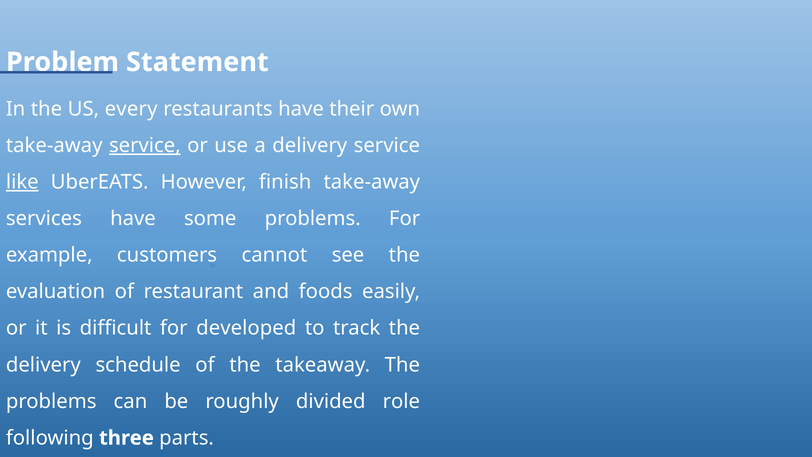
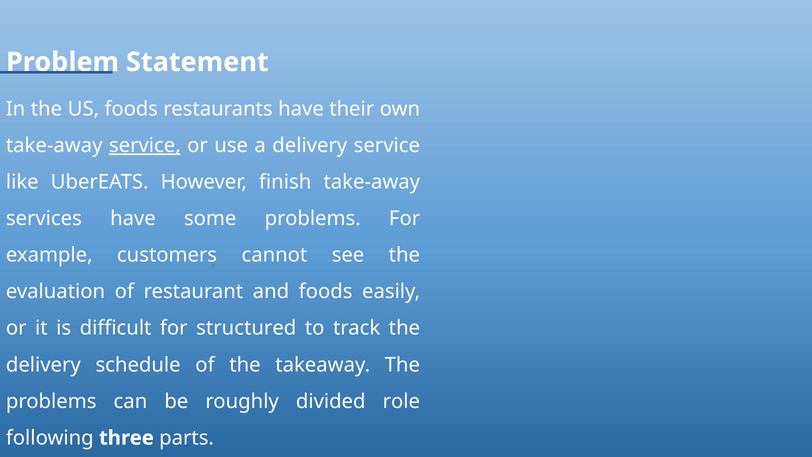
US every: every -> foods (131, 109)
like underline: present -> none (22, 182)
developed: developed -> structured (246, 328)
